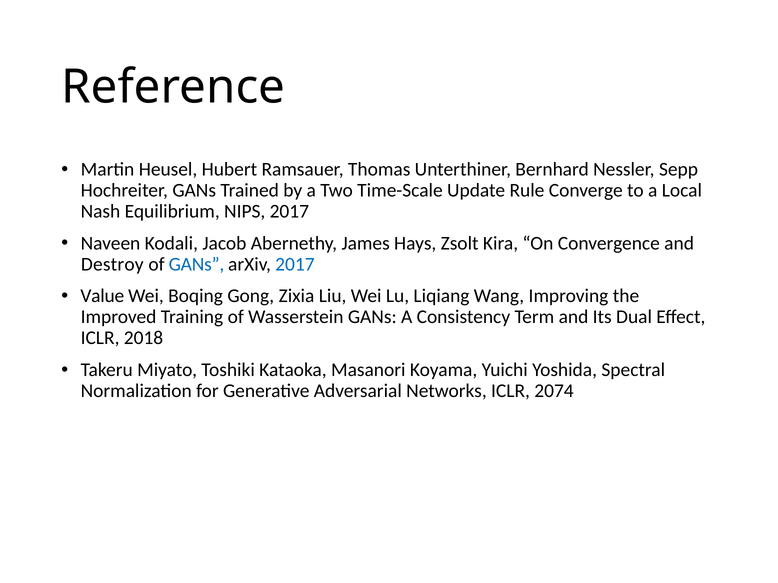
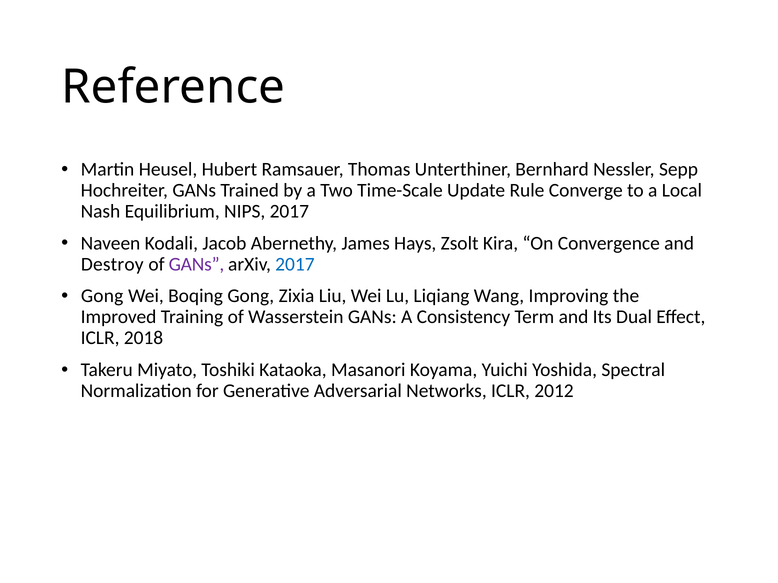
GANs colour: blue -> purple (196, 264)
Value: Value -> Gong (102, 296)
2074: 2074 -> 2012 (554, 391)
